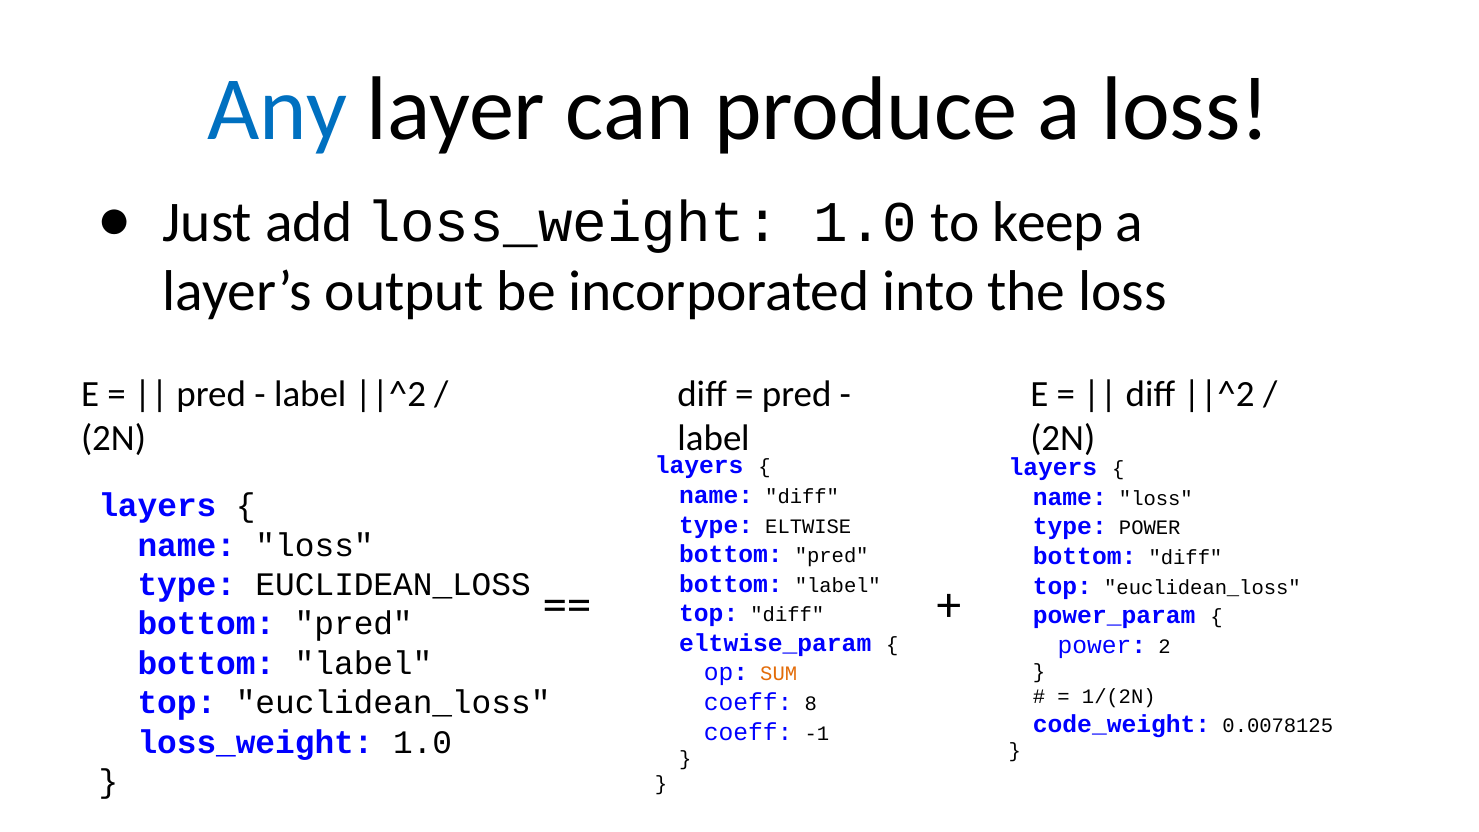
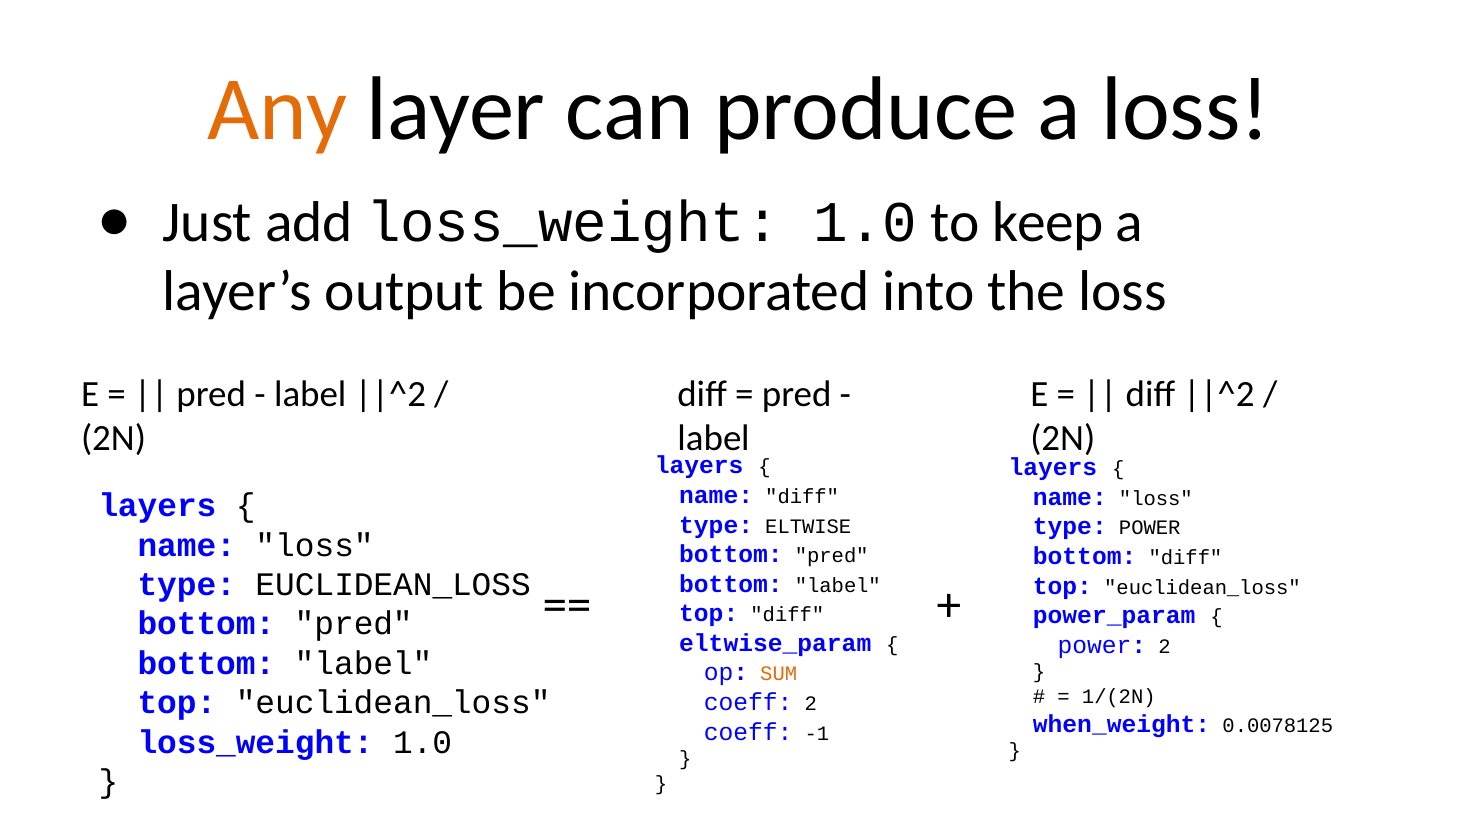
Any colour: blue -> orange (277, 109)
coeff 8: 8 -> 2 (811, 704)
code_weight: code_weight -> when_weight (1122, 724)
